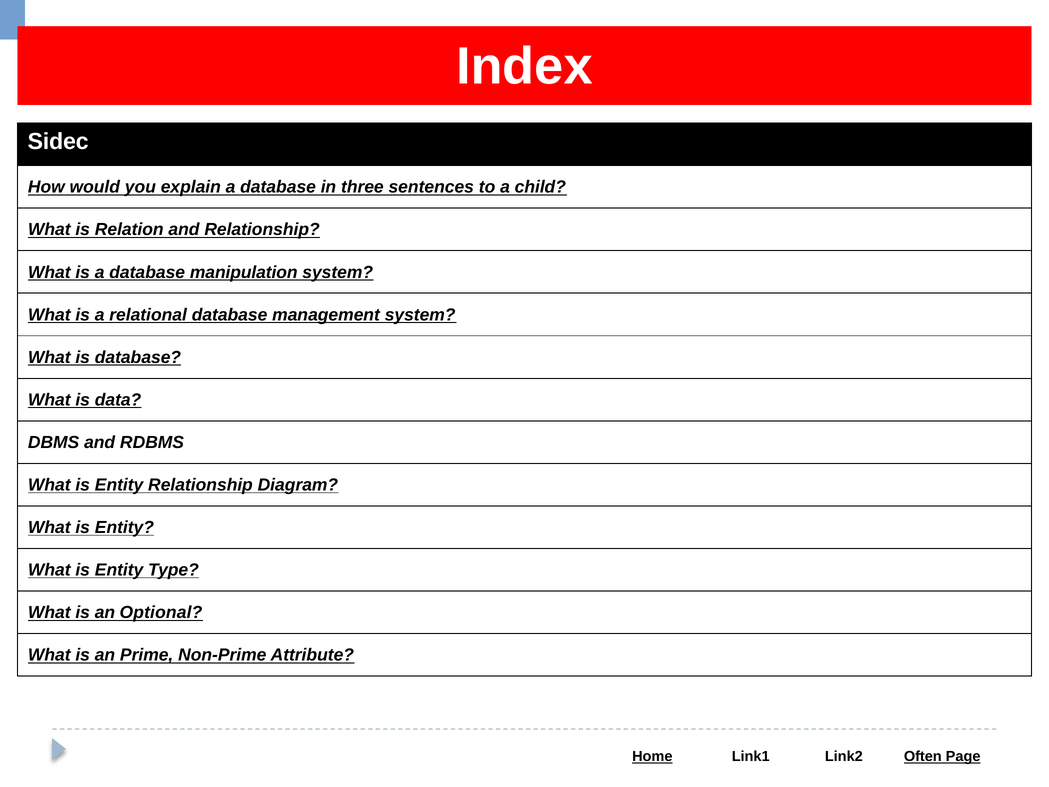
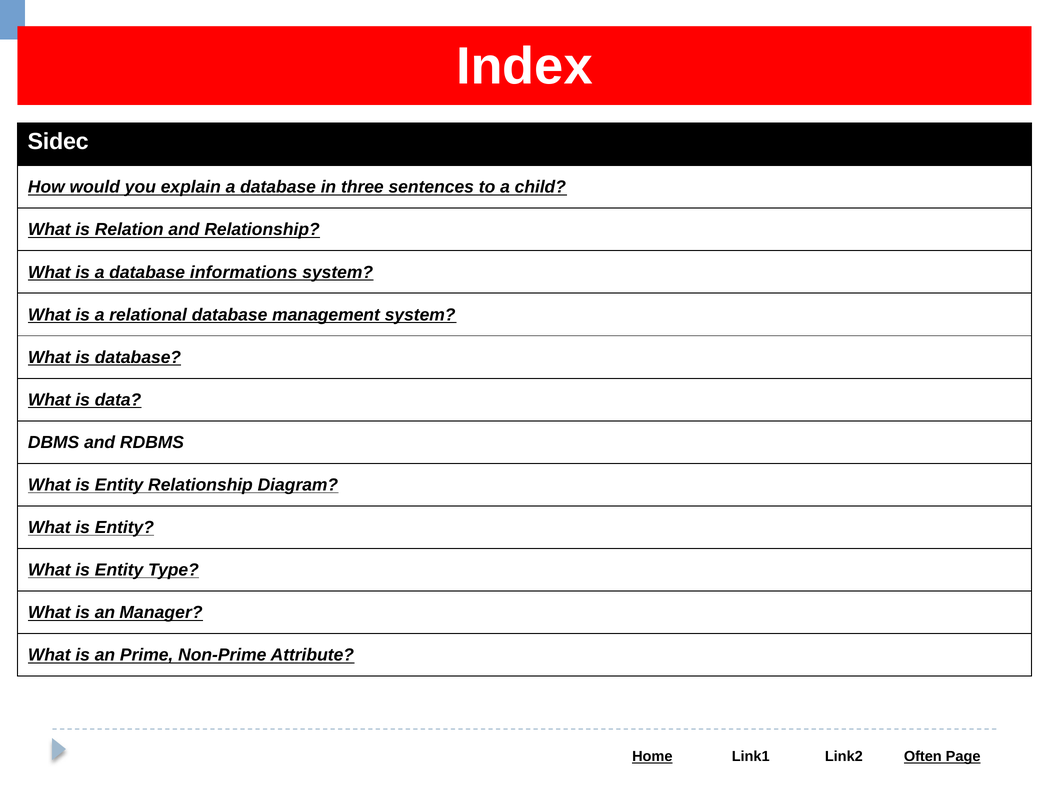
manipulation: manipulation -> informations (244, 272)
Optional: Optional -> Manager (161, 612)
